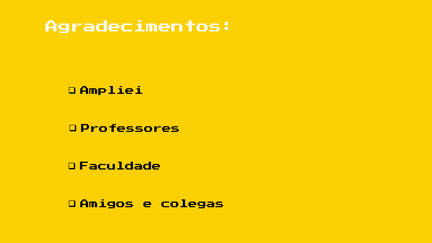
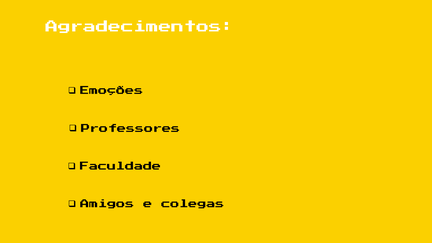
Ampliei: Ampliei -> Emoções (112, 92)
